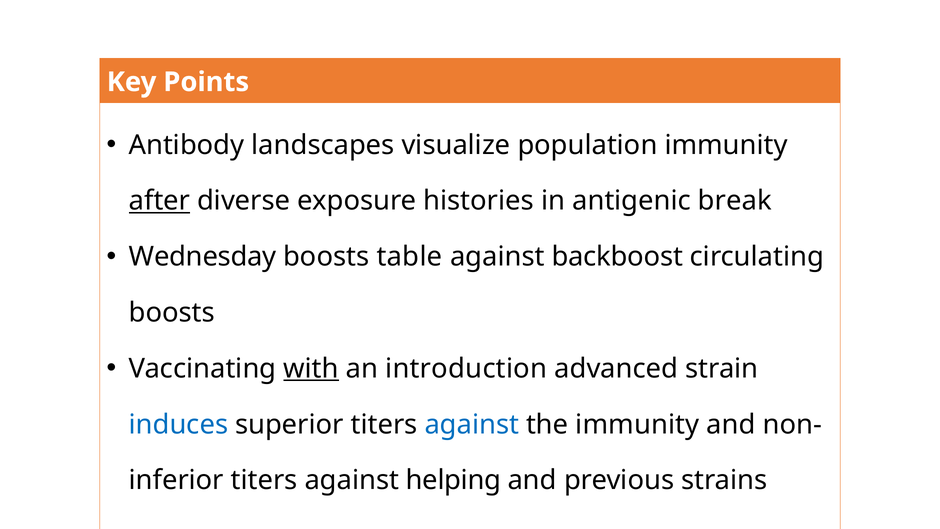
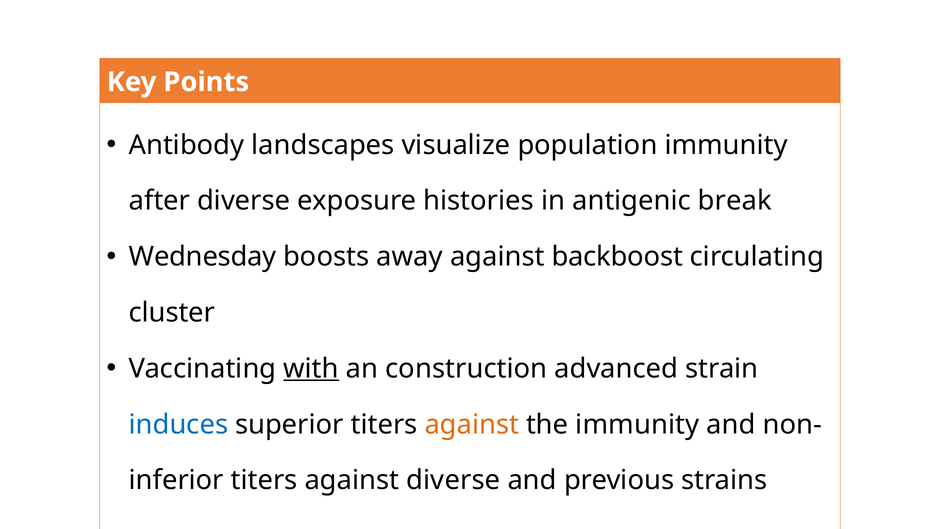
after underline: present -> none (159, 201)
table: table -> away (410, 257)
boosts: boosts -> cluster (172, 313)
introduction: introduction -> construction (466, 368)
against colour: blue -> orange (472, 424)
against helping: helping -> diverse (453, 480)
